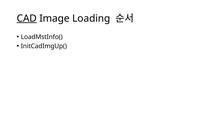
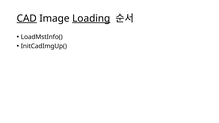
Loading underline: none -> present (91, 18)
